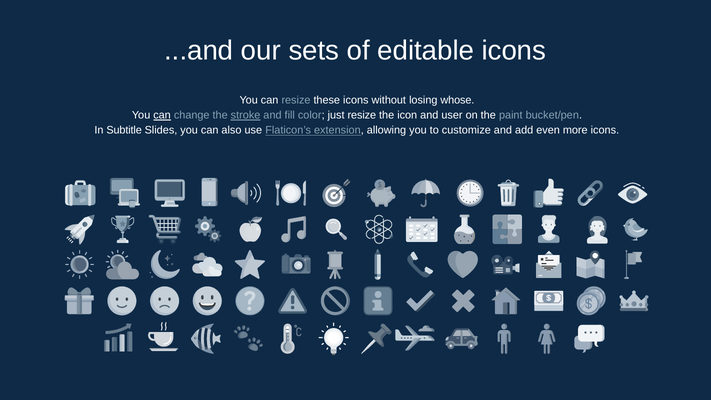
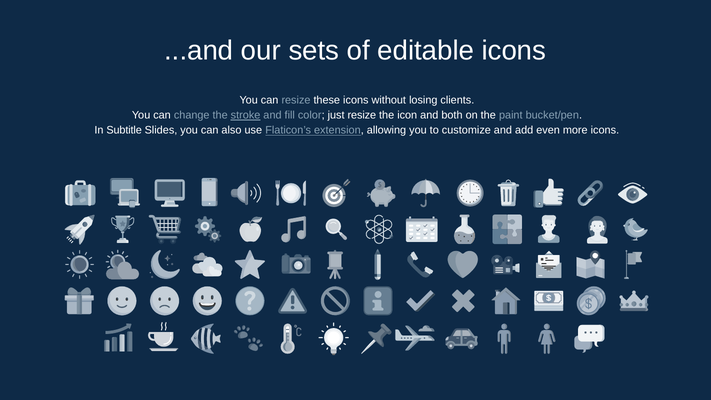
whose: whose -> clients (457, 100)
can underline: present -> none (162, 115)
user: user -> both (452, 115)
